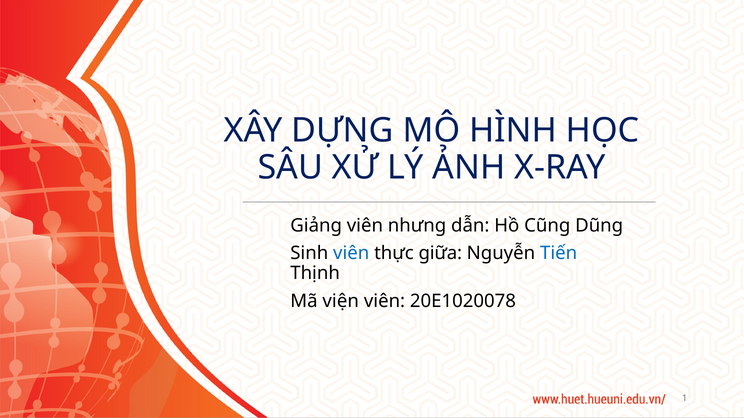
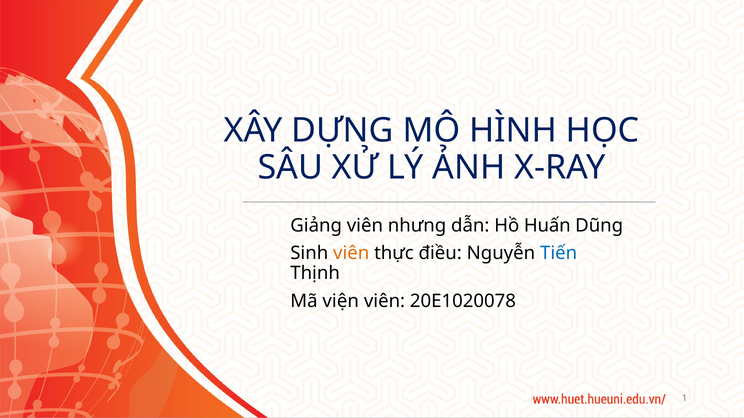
Cũng: Cũng -> Huấn (547, 226)
viên colour: blue -> orange (351, 254)
giữa: giữa -> điều (440, 254)
